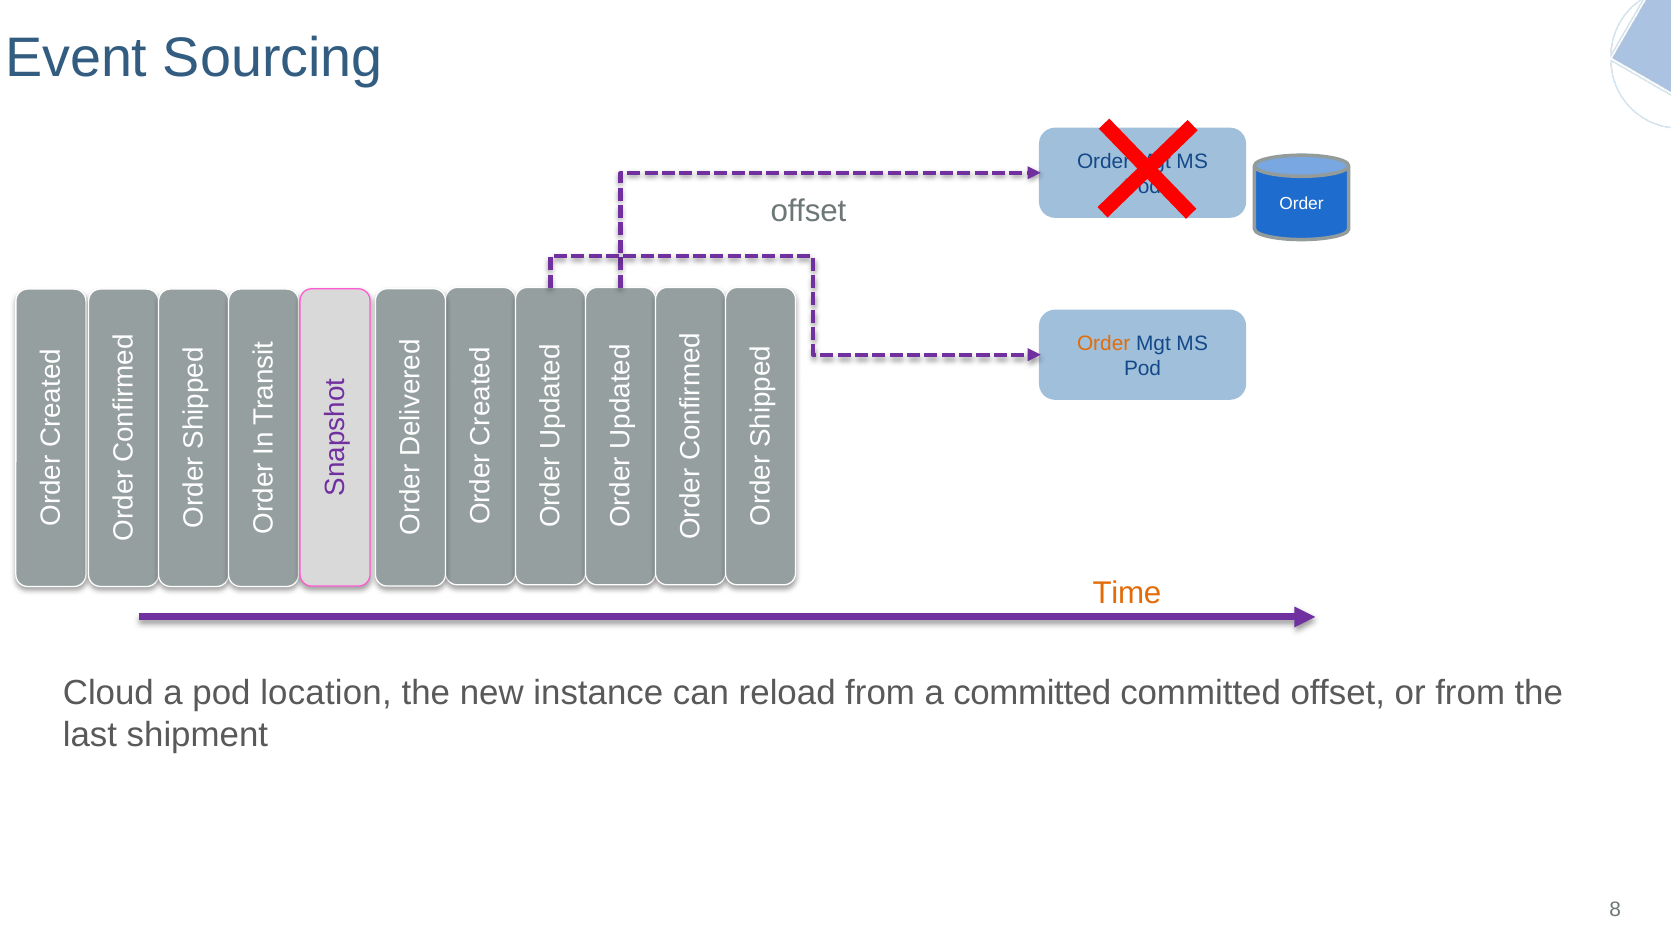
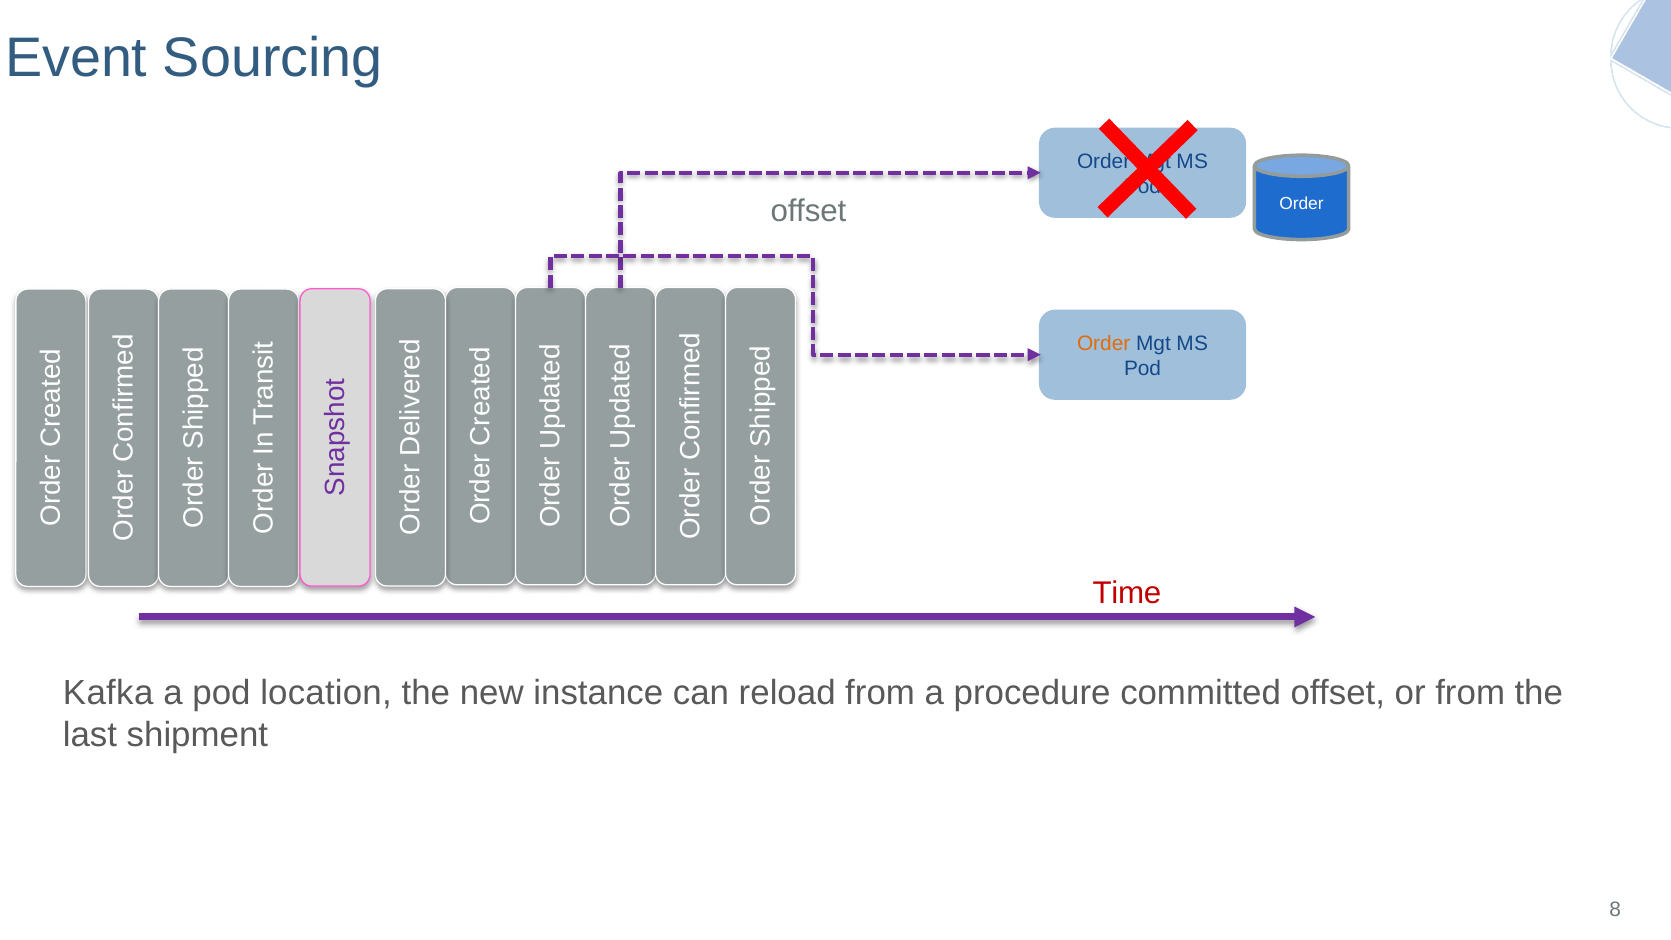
Time colour: orange -> red (1127, 593)
Cloud: Cloud -> Kafka (108, 693)
a committed: committed -> procedure (1032, 693)
